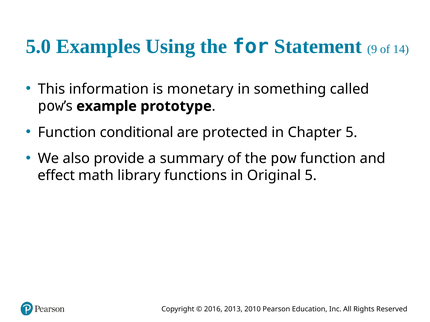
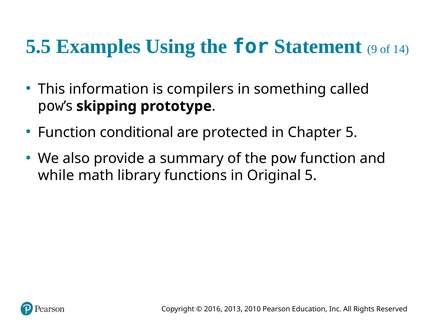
5.0: 5.0 -> 5.5 (38, 47)
monetary: monetary -> compilers (200, 89)
example: example -> skipping (107, 106)
effect: effect -> while (56, 176)
